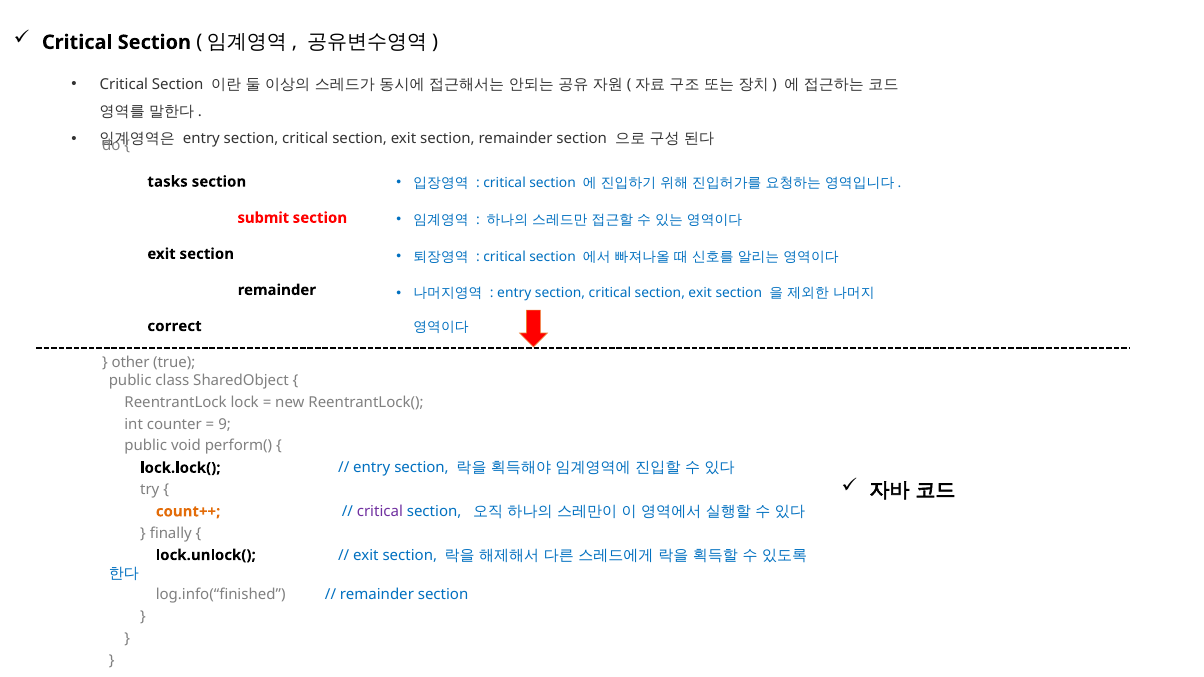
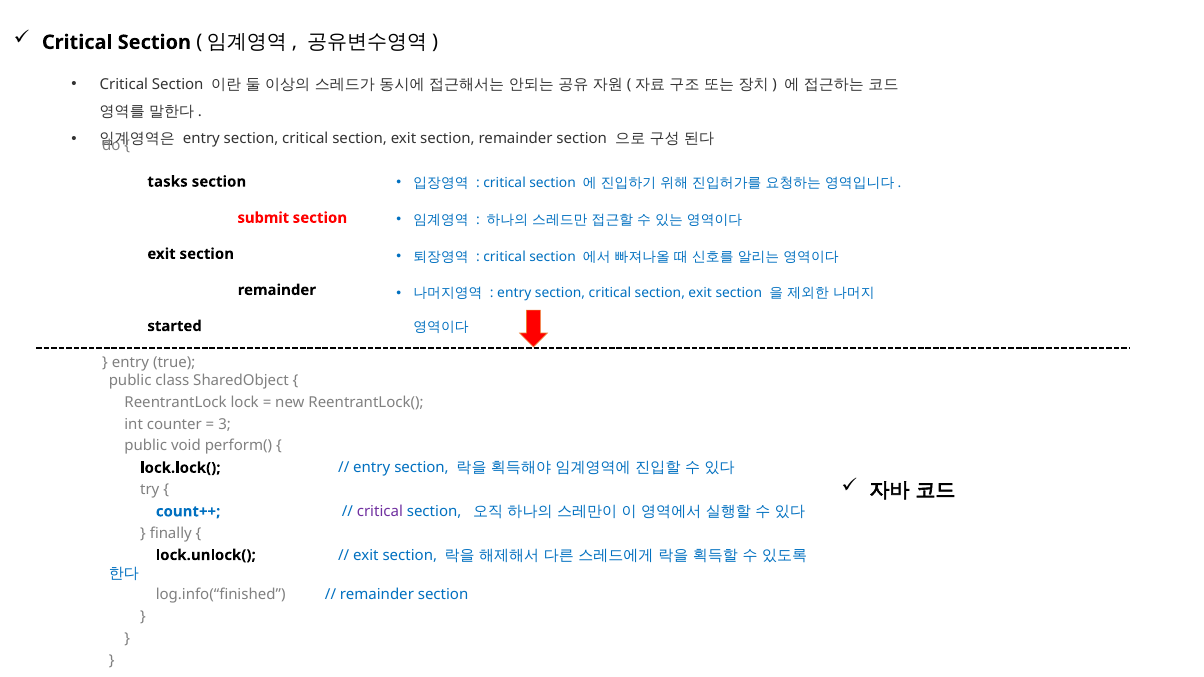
correct: correct -> started (175, 326)
other: other -> entry (130, 362)
9: 9 -> 3 (225, 424)
count++ colour: orange -> blue (188, 512)
